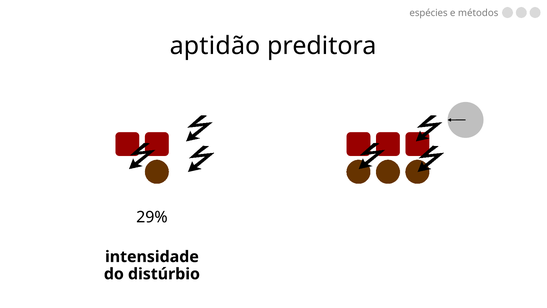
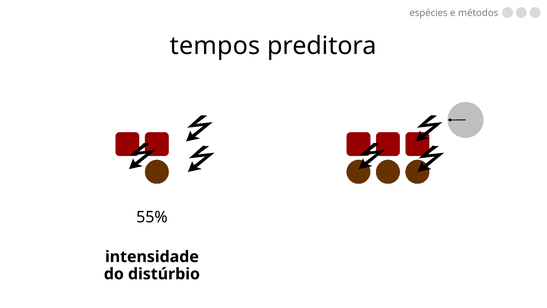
aptidão: aptidão -> tempos (215, 46)
29%: 29% -> 55% (152, 217)
